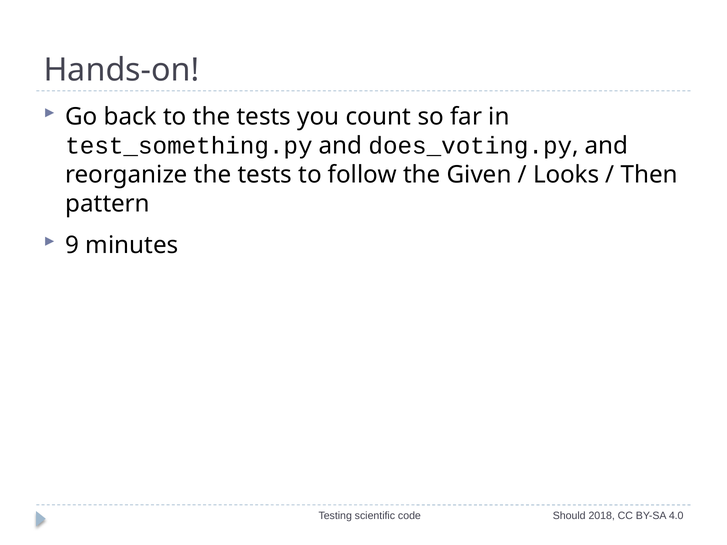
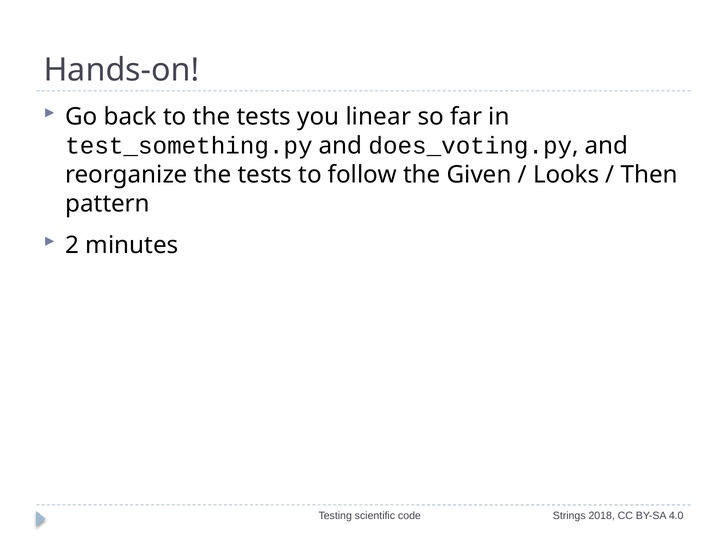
count: count -> linear (378, 117)
9: 9 -> 2 (72, 245)
Should: Should -> Strings (569, 516)
